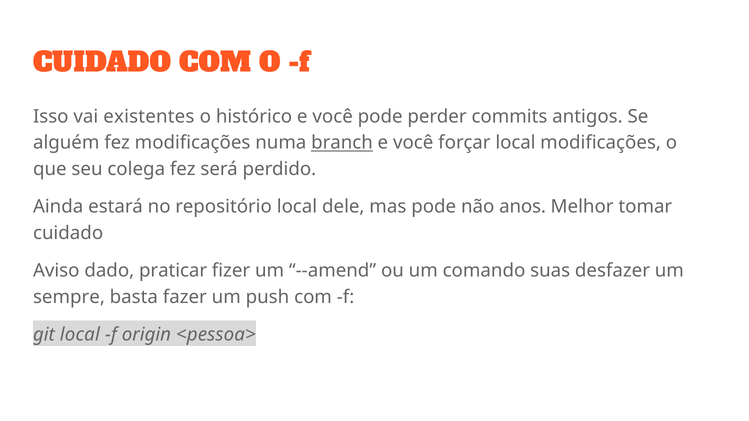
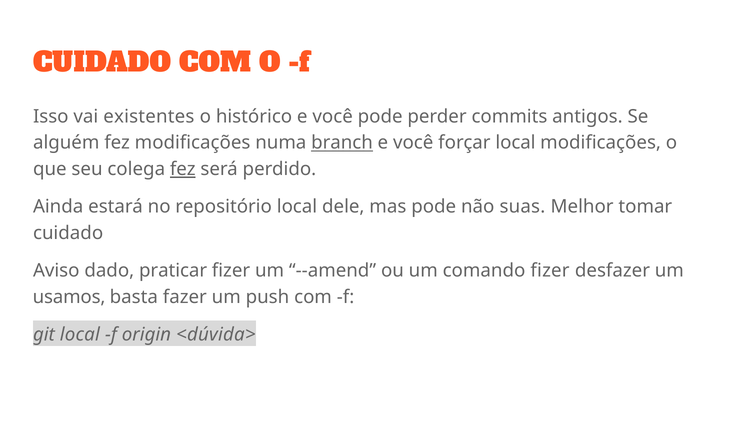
fez underline: none -> present (183, 169)
anos: anos -> suas (522, 207)
comando suas: suas -> fizer (550, 271)
sempre: sempre -> usamos (69, 297)
<pessoa>: <pessoa> -> <dúvida> (216, 335)
